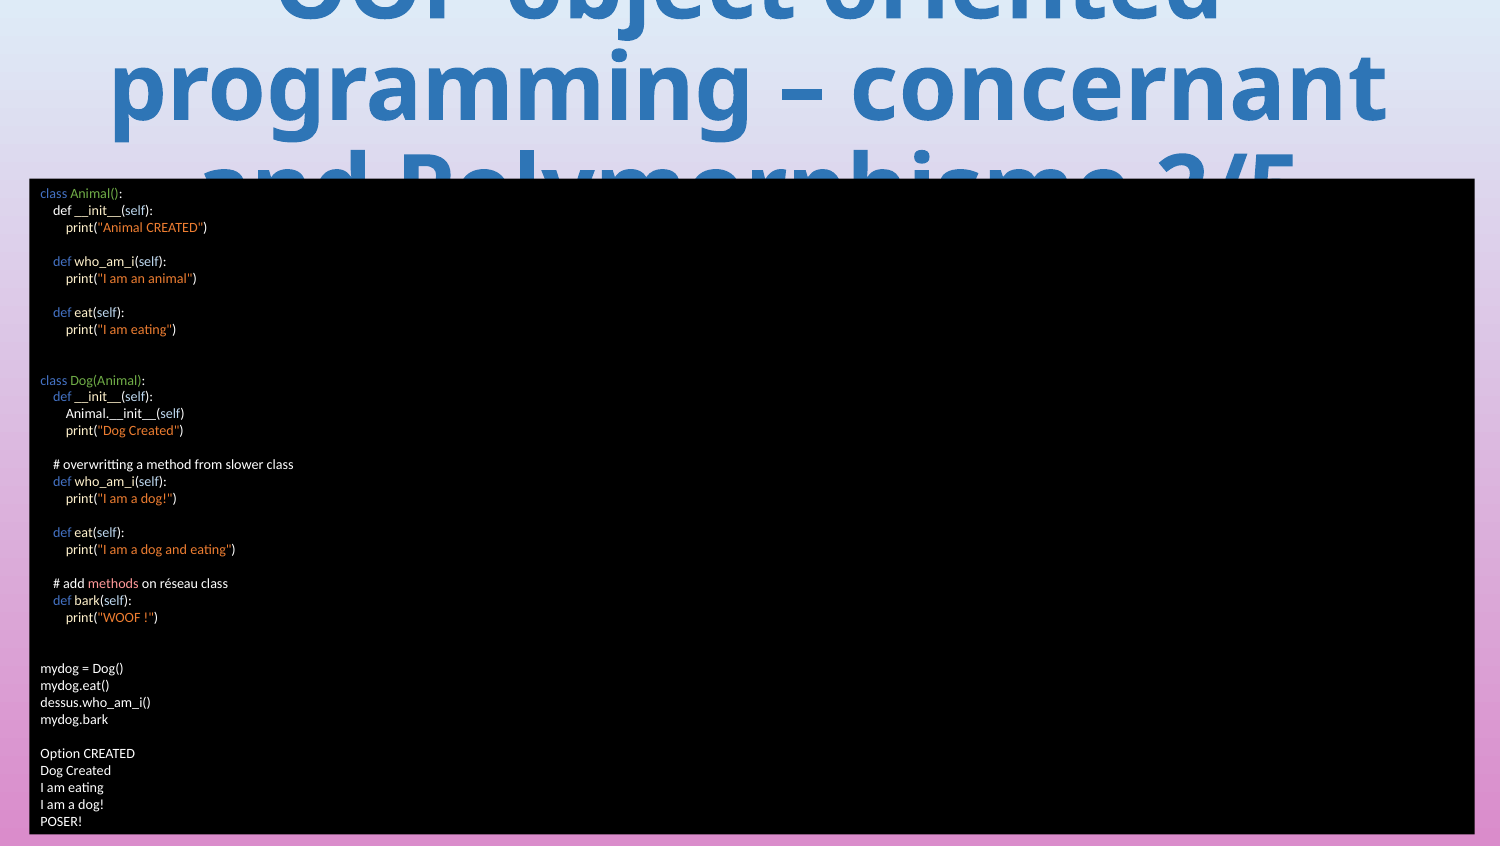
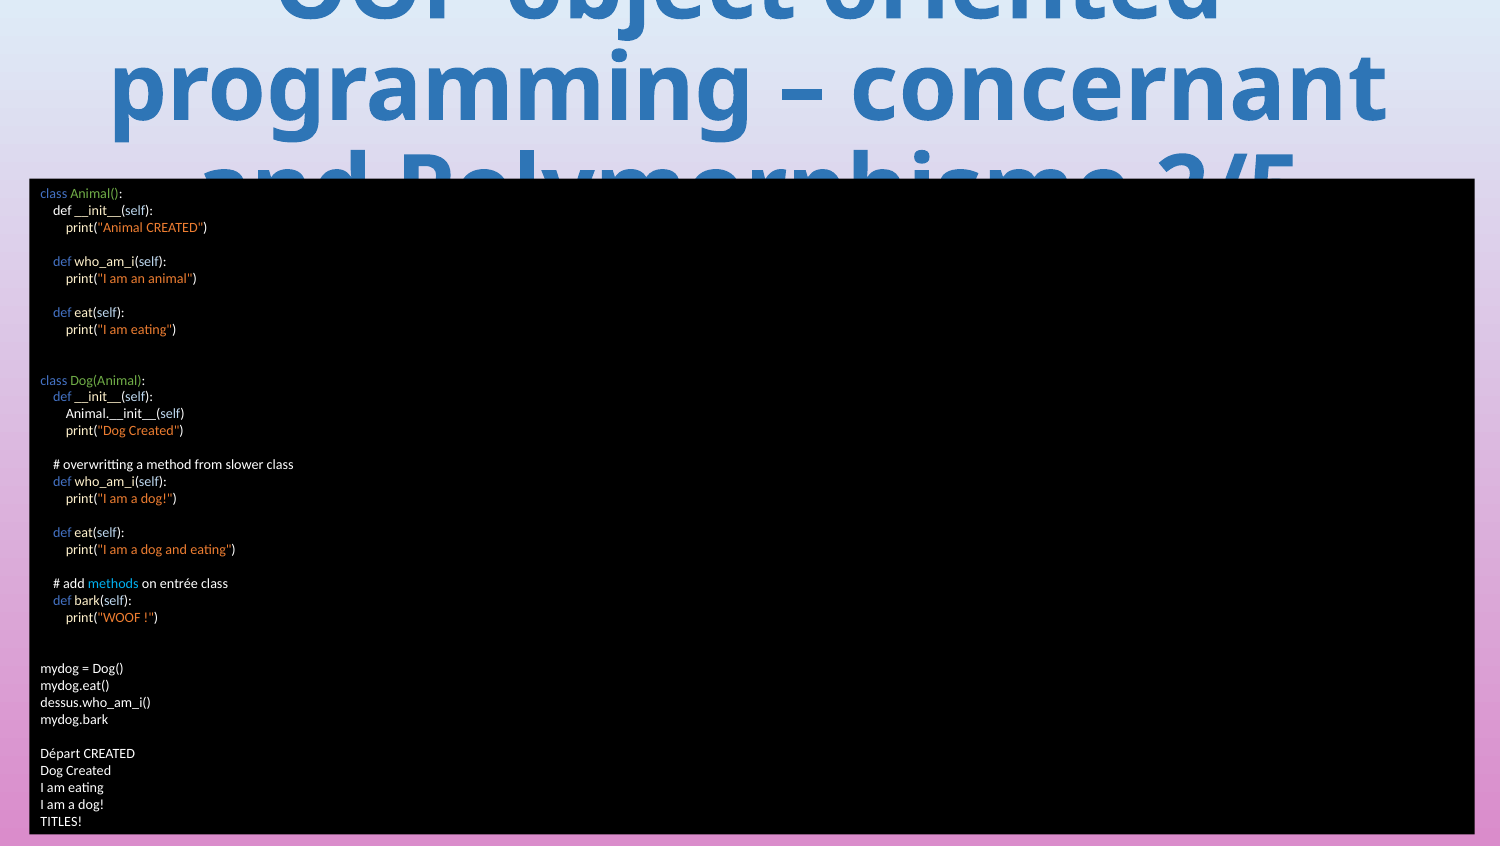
methods colour: pink -> light blue (113, 584)
réseau: réseau -> entrée (179, 584)
Option: Option -> Départ (60, 754)
POSER: POSER -> TITLES (61, 821)
